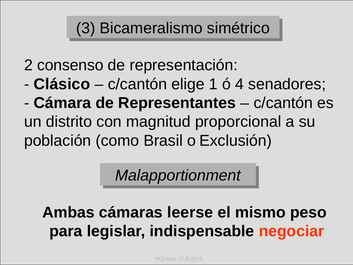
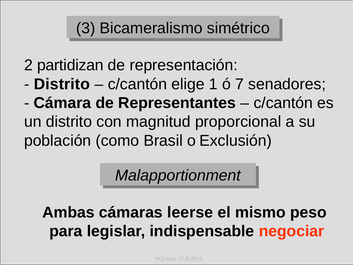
consenso: consenso -> partidizan (70, 65)
Clásico: Clásico -> Distrito (62, 84)
4: 4 -> 7 (240, 84)
